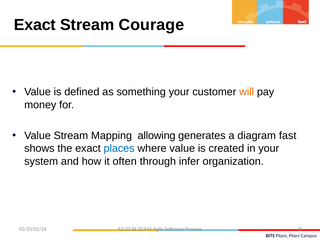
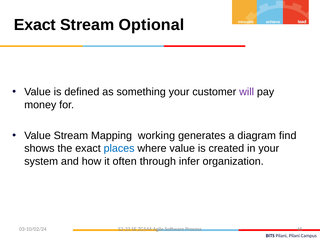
Courage: Courage -> Optional (151, 25)
will colour: orange -> purple (247, 92)
allowing: allowing -> working (156, 136)
fast: fast -> find (288, 136)
